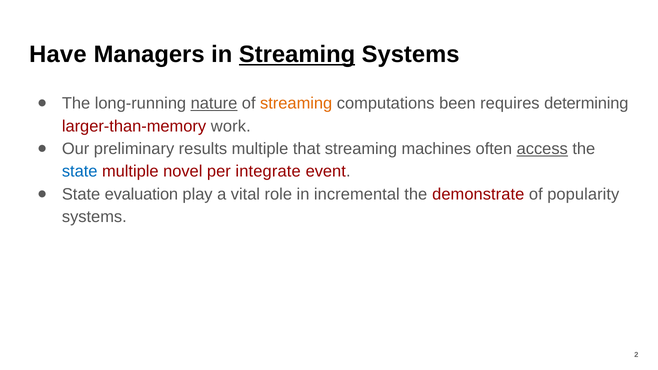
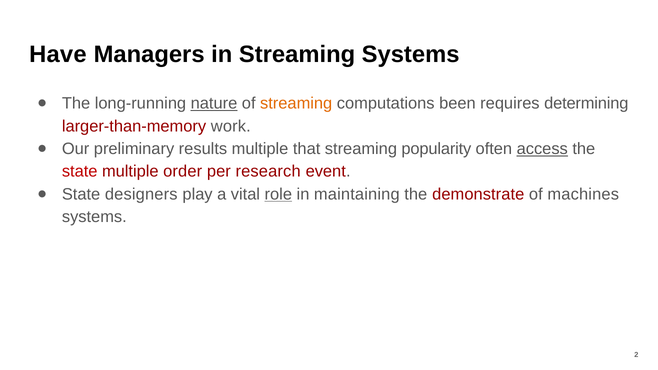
Streaming underline: present -> none (297, 55)
machines: machines -> popularity (436, 149)
state colour: blue -> red (80, 172)
novel: novel -> order (183, 172)
integrate: integrate -> research (268, 172)
evaluation: evaluation -> designers (141, 194)
role underline: none -> present (278, 194)
incremental: incremental -> maintaining (357, 194)
popularity: popularity -> machines (583, 194)
